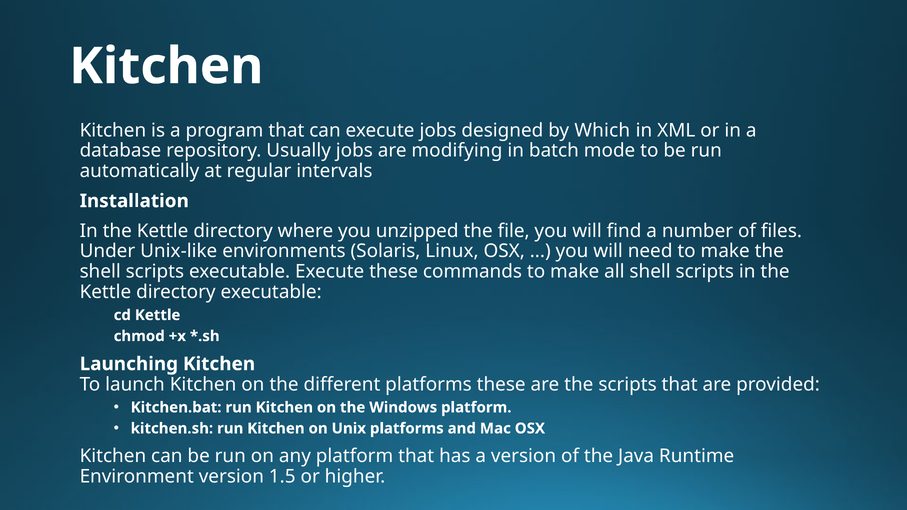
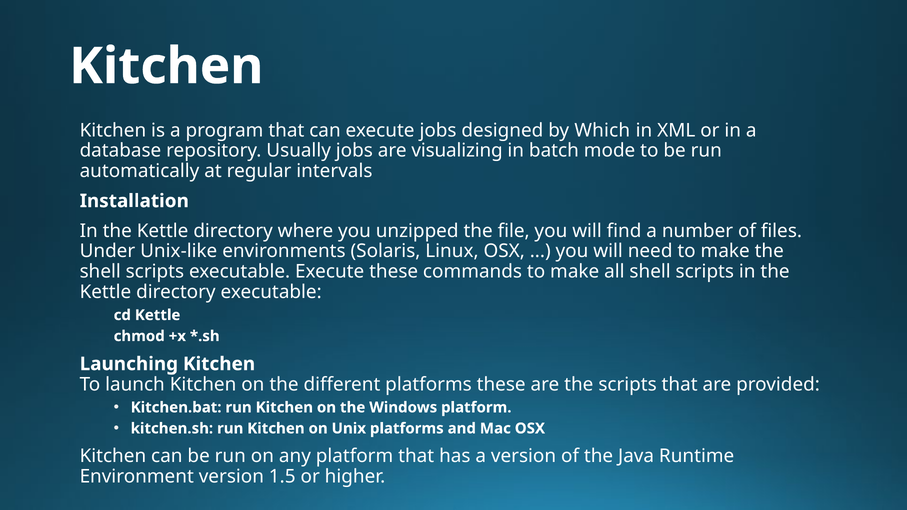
modifying: modifying -> visualizing (457, 151)
